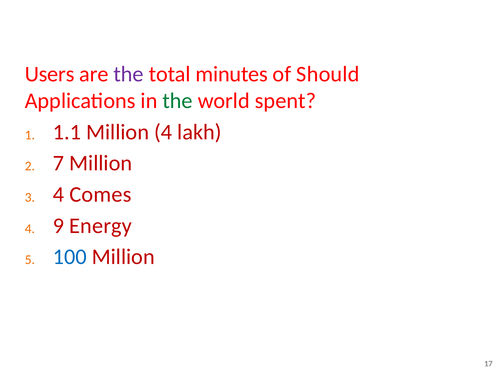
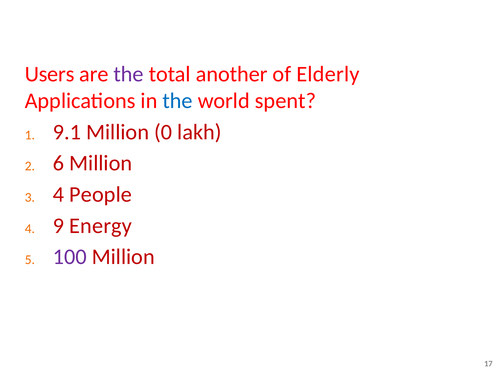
minutes: minutes -> another (232, 74)
Should: Should -> Elderly (328, 74)
the colour: green -> blue (178, 101)
1.1: 1.1 -> 9.1 (67, 132)
Million 4: 4 -> 0 (163, 132)
7: 7 -> 6 (59, 163)
Comes: Comes -> People (101, 194)
100 colour: blue -> purple (70, 257)
